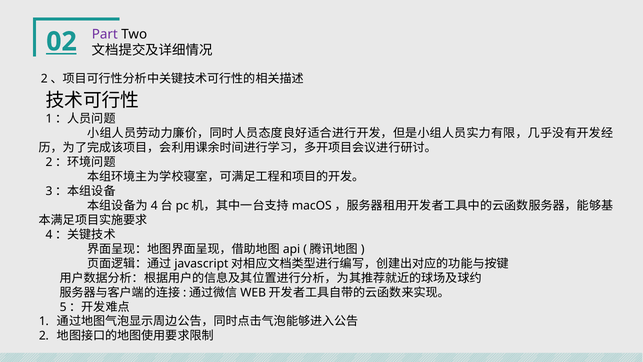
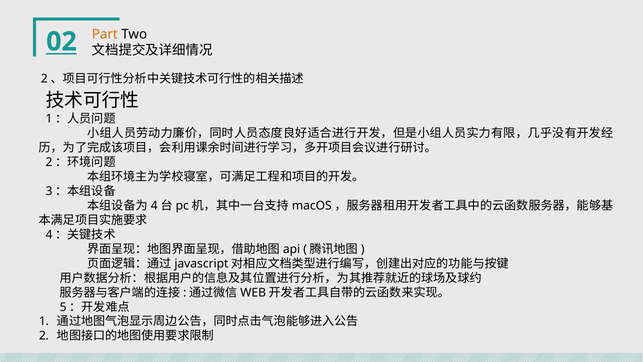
Part colour: purple -> orange (105, 34)
